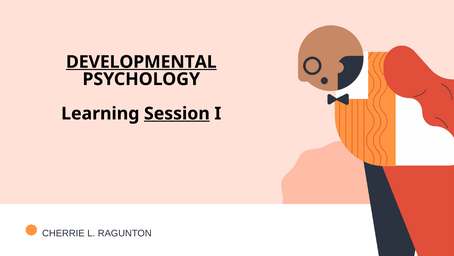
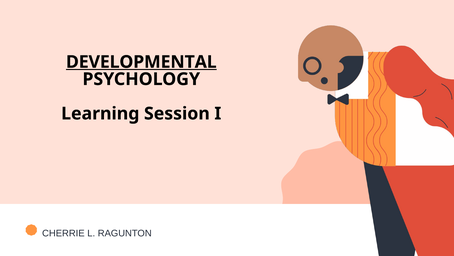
Session underline: present -> none (177, 113)
